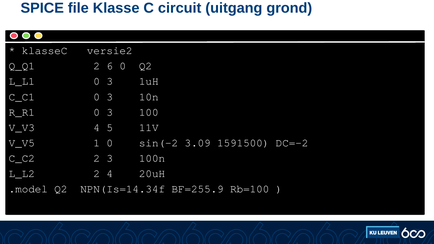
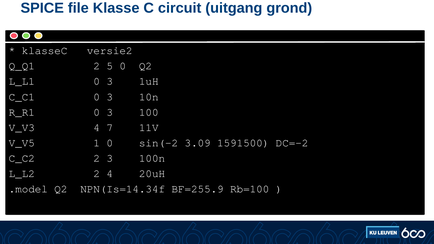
6: 6 -> 5 (110, 66)
5: 5 -> 7 (110, 128)
